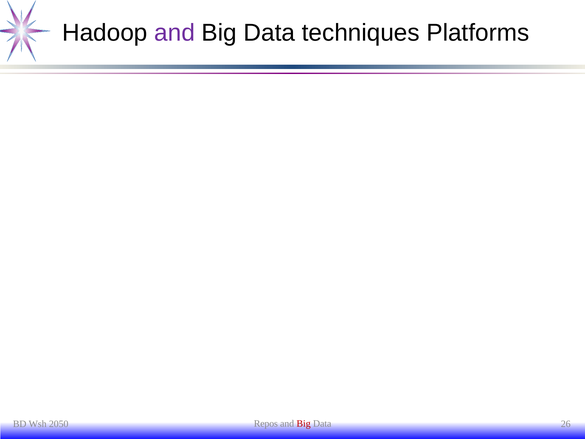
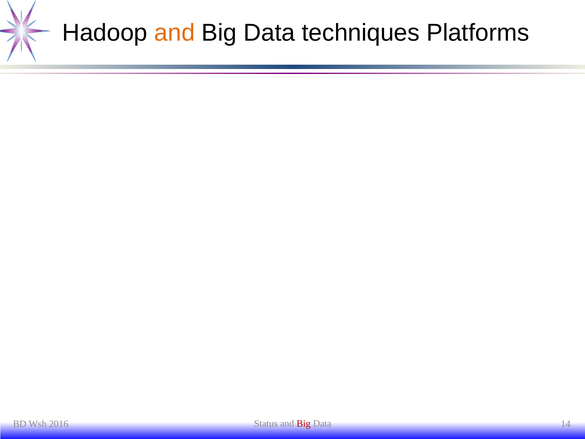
and colour: purple -> orange (175, 33)
Repos: Repos -> Status (266, 424)
26: 26 -> 14 (566, 424)
2050: 2050 -> 2016 (59, 424)
